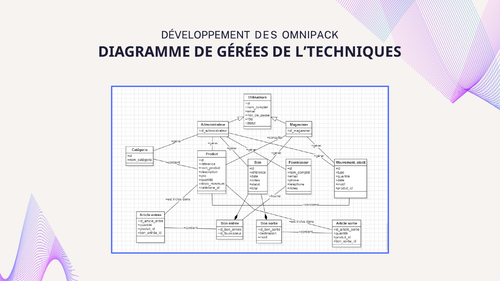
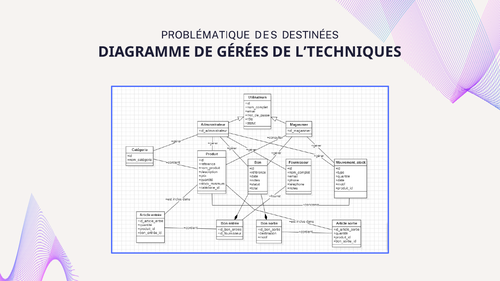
DÉVELOPPEMENT: DÉVELOPPEMENT -> PROBLÉMATIQUE (205, 35)
OMNIPACK: OMNIPACK -> DESTINÉES (310, 35)
